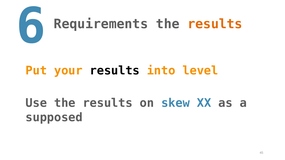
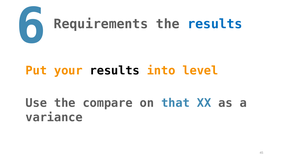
results colour: orange -> blue (215, 24)
Use the results: results -> compare (108, 103)
skew: skew -> that (176, 103)
supposed: supposed -> variance (54, 118)
